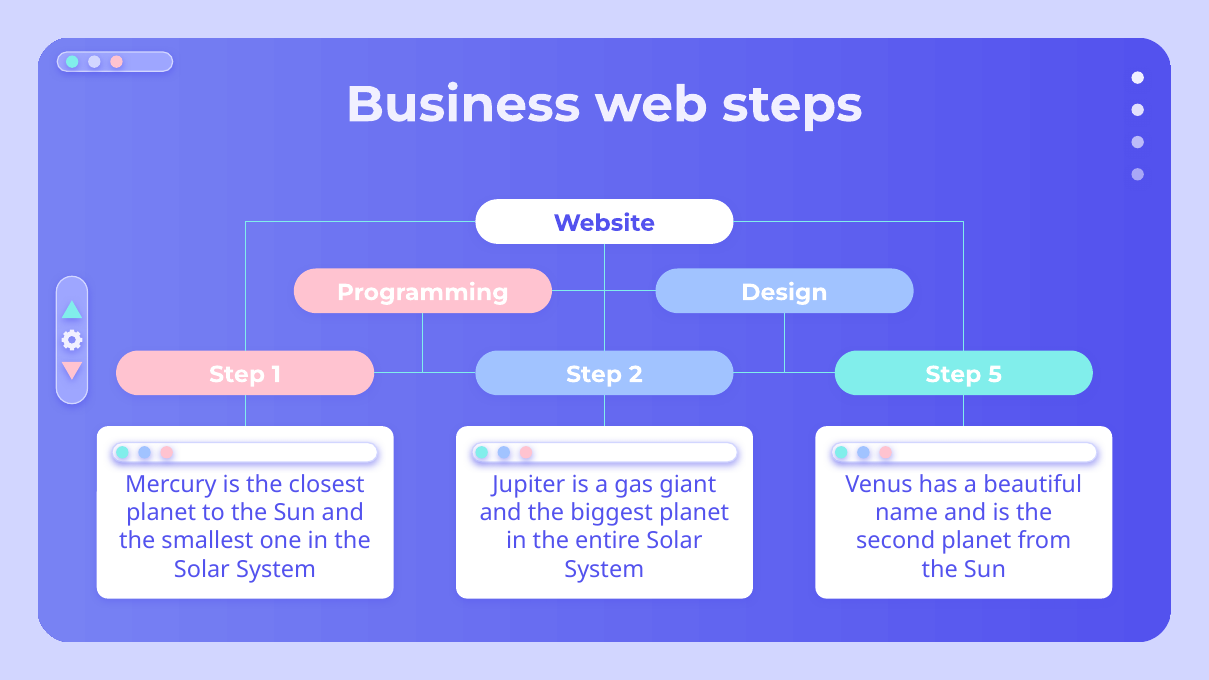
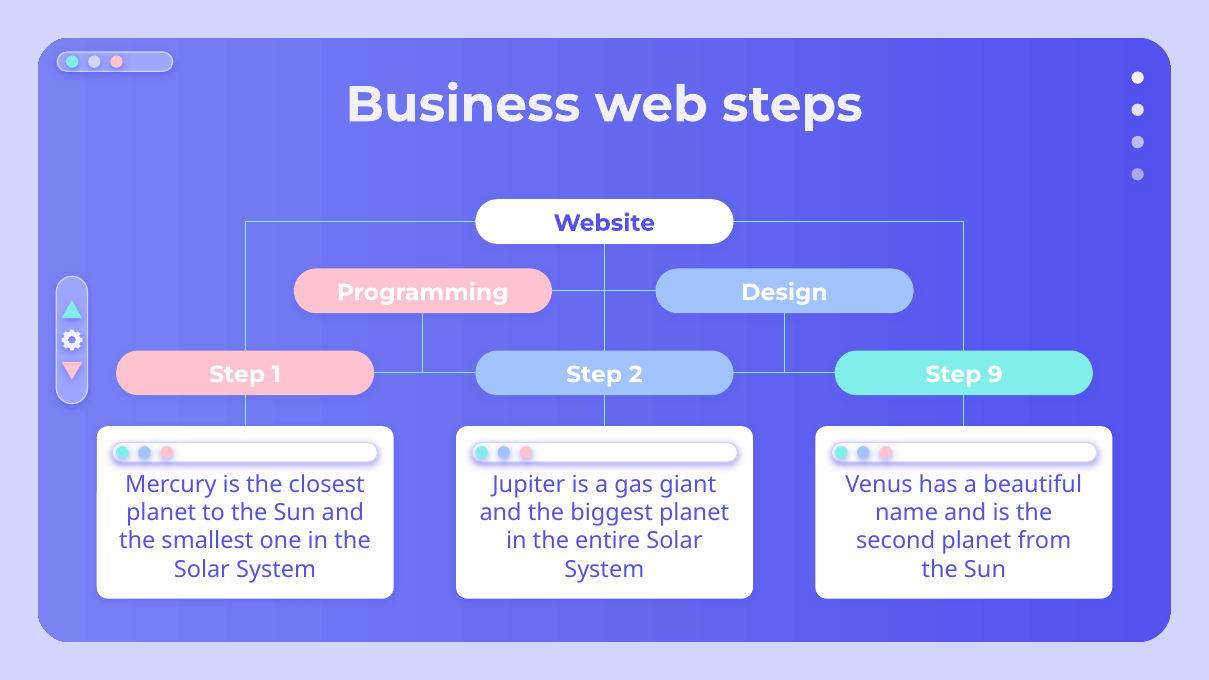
5: 5 -> 9 (995, 374)
